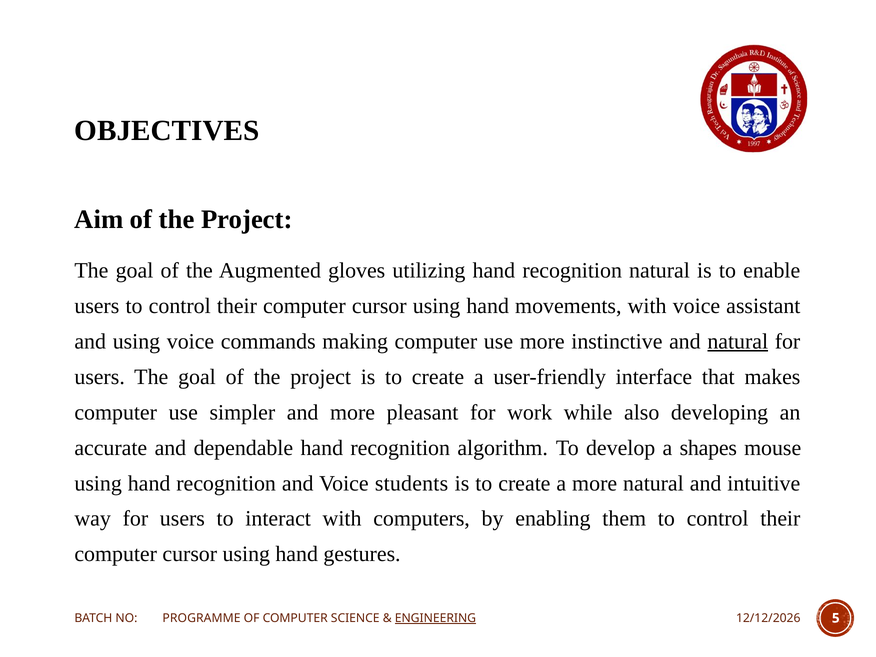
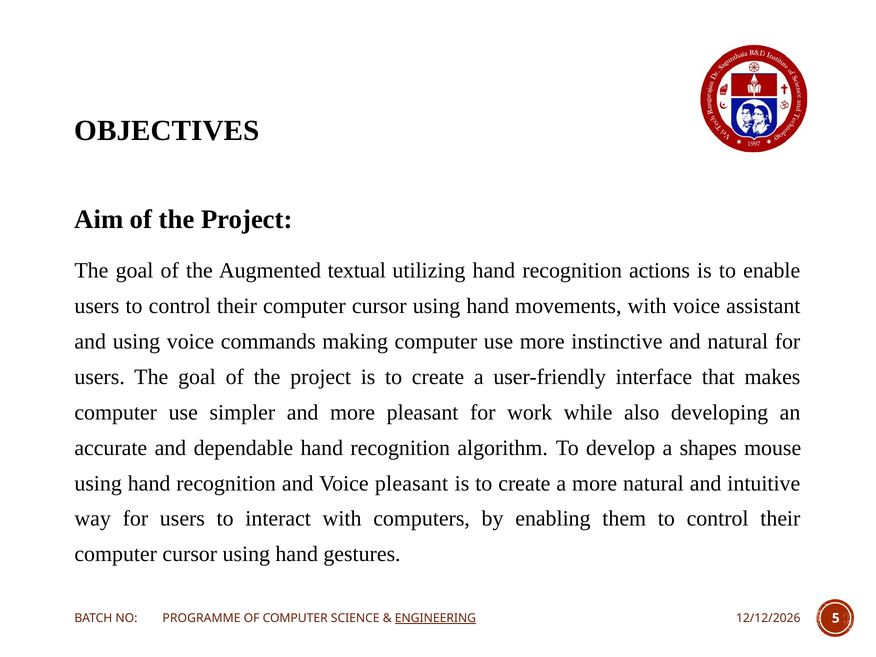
gloves: gloves -> textual (357, 271)
recognition natural: natural -> actions (660, 271)
natural underline: present -> none (738, 341)
Voice students: students -> pleasant (412, 483)
